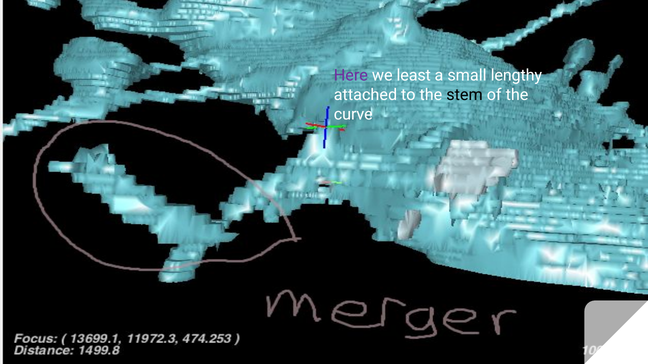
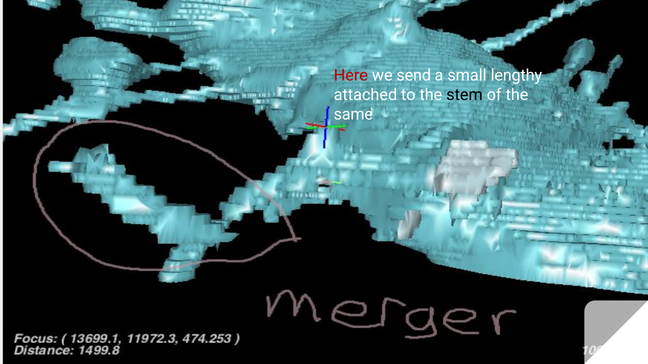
Here colour: purple -> red (351, 76)
least: least -> send (414, 76)
curve: curve -> same (353, 114)
